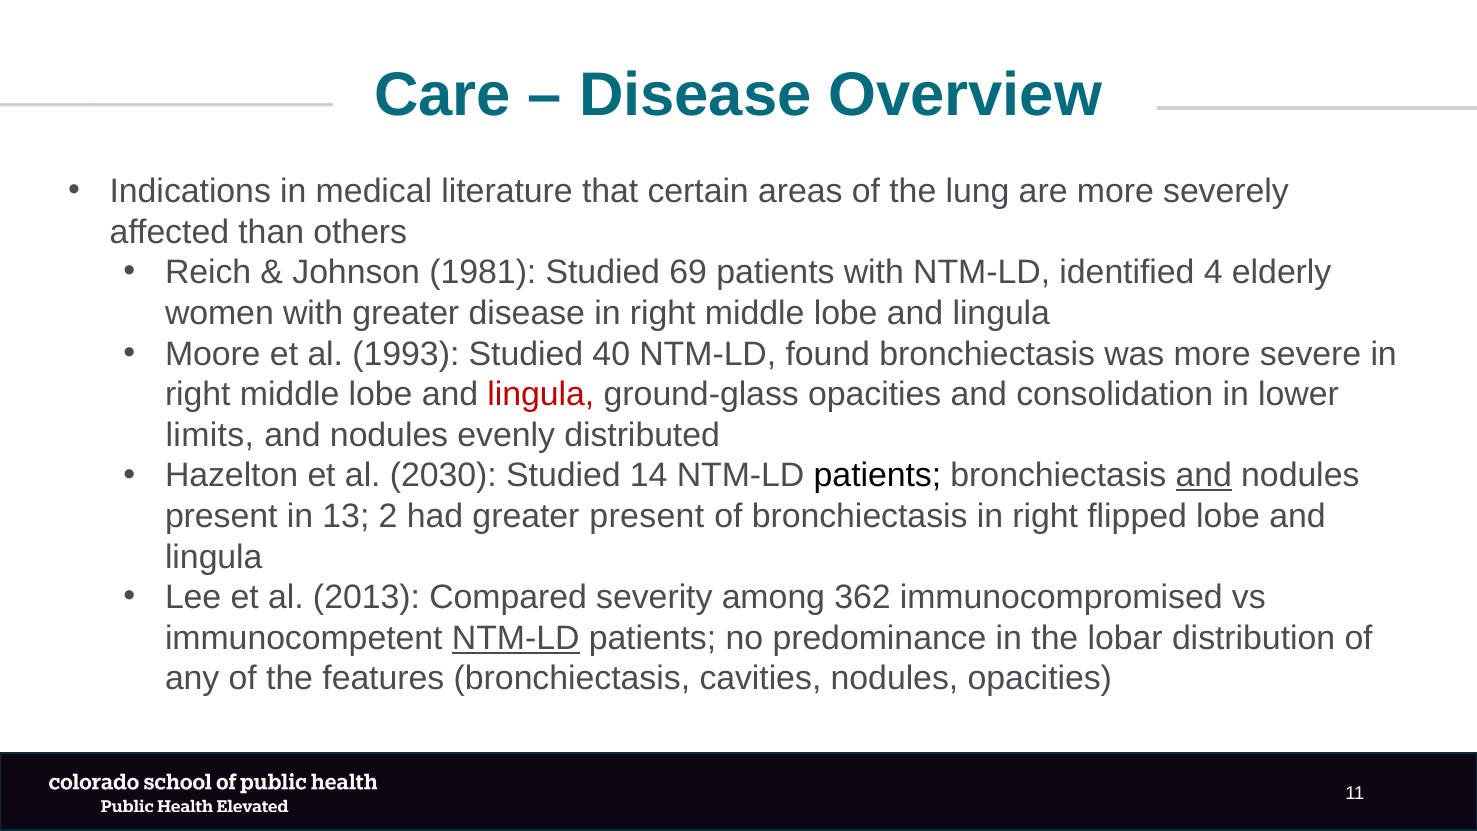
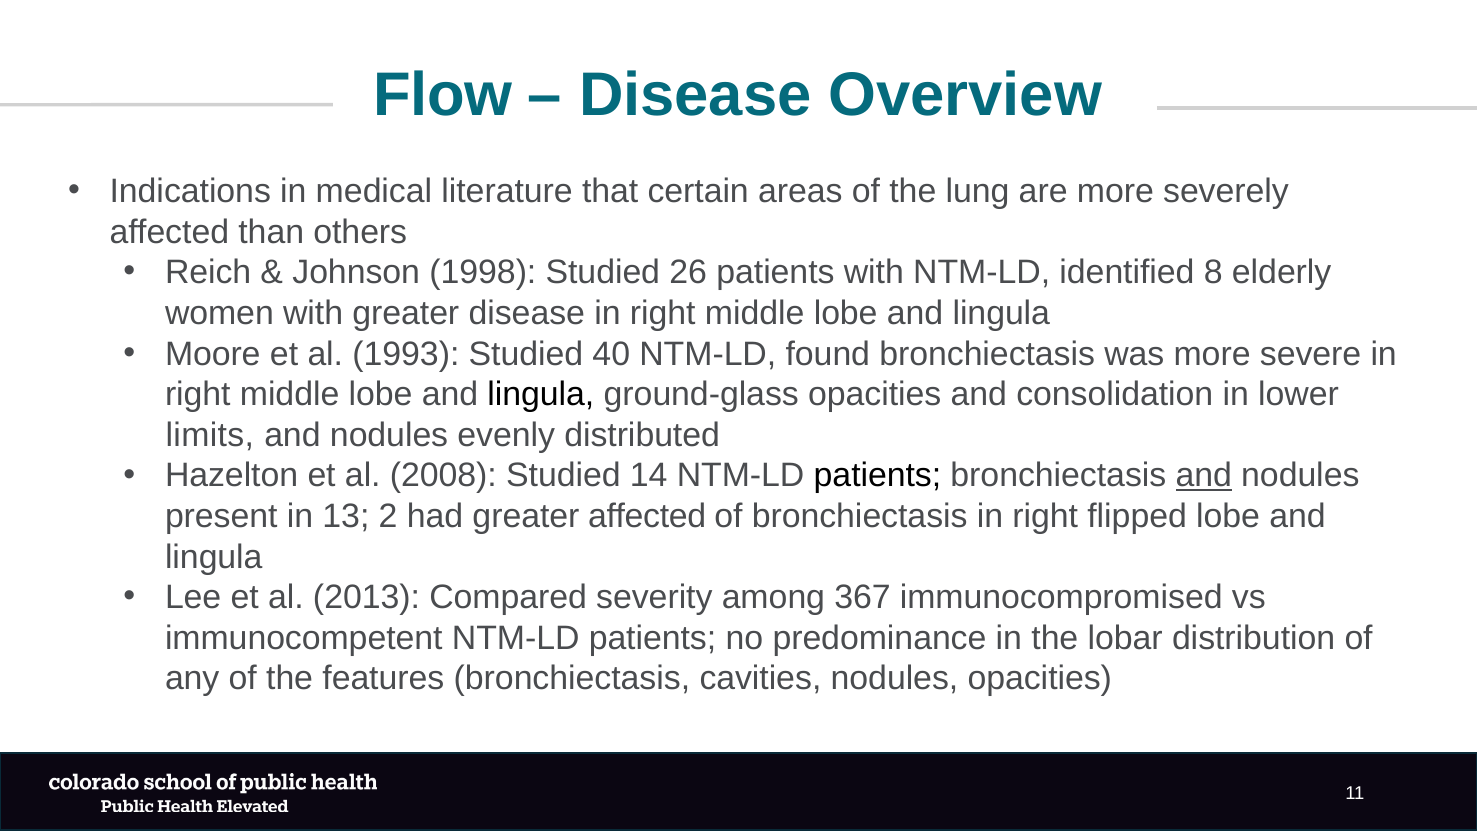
Care: Care -> Flow (443, 95)
1981: 1981 -> 1998 (483, 273)
69: 69 -> 26 (688, 273)
4: 4 -> 8 (1213, 273)
lingula colour: red -> black (541, 394)
2030: 2030 -> 2008 (443, 476)
greater present: present -> affected (647, 516)
362: 362 -> 367 (862, 597)
NTM-LD underline: present -> none (516, 638)
